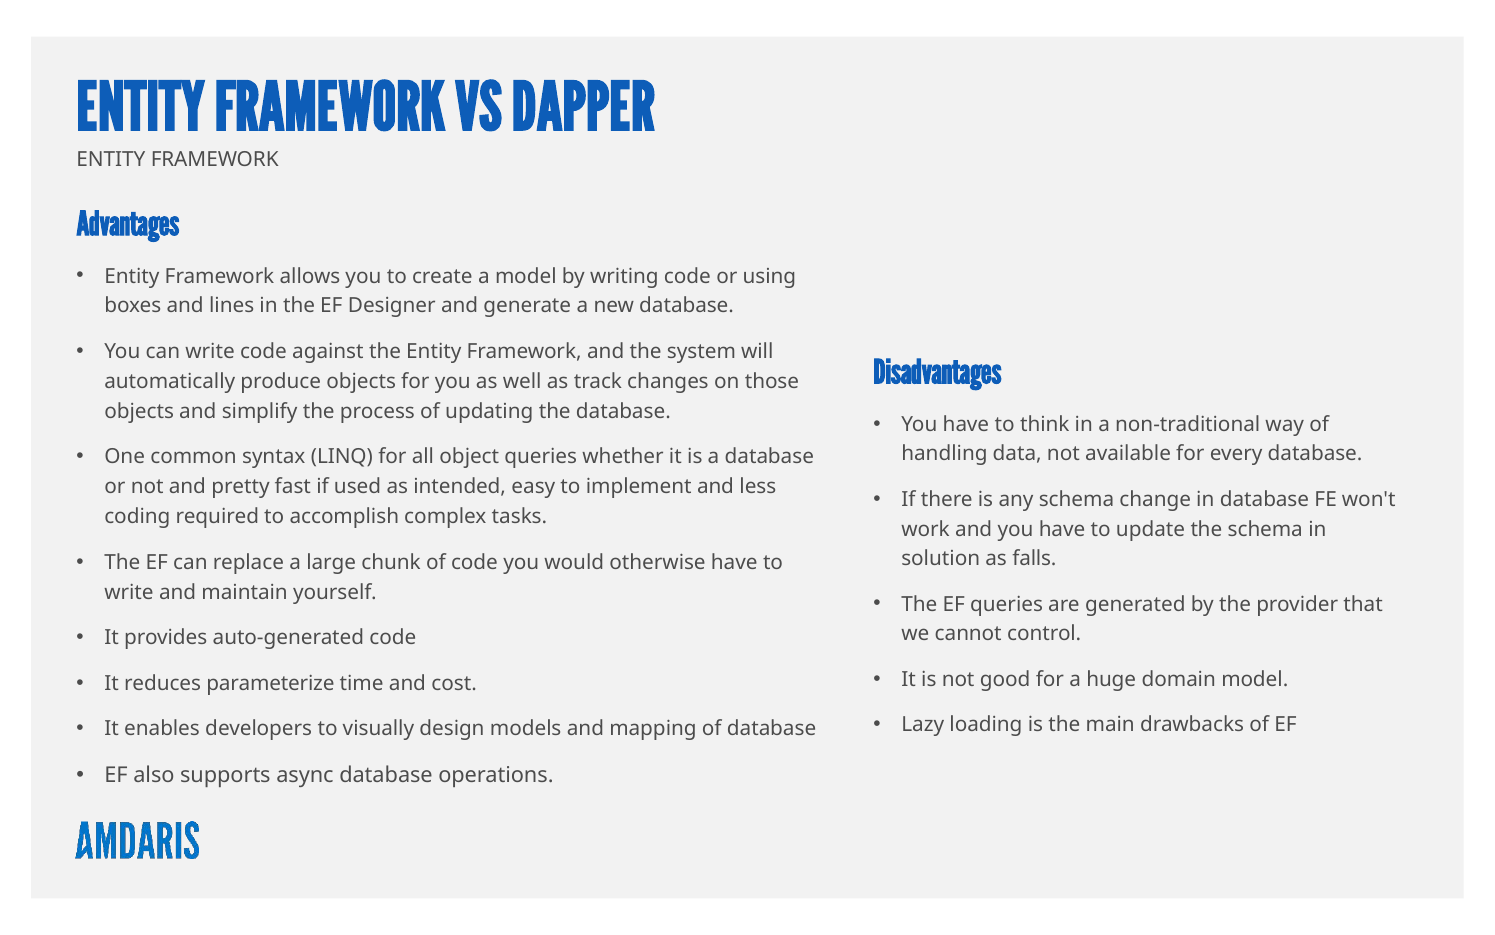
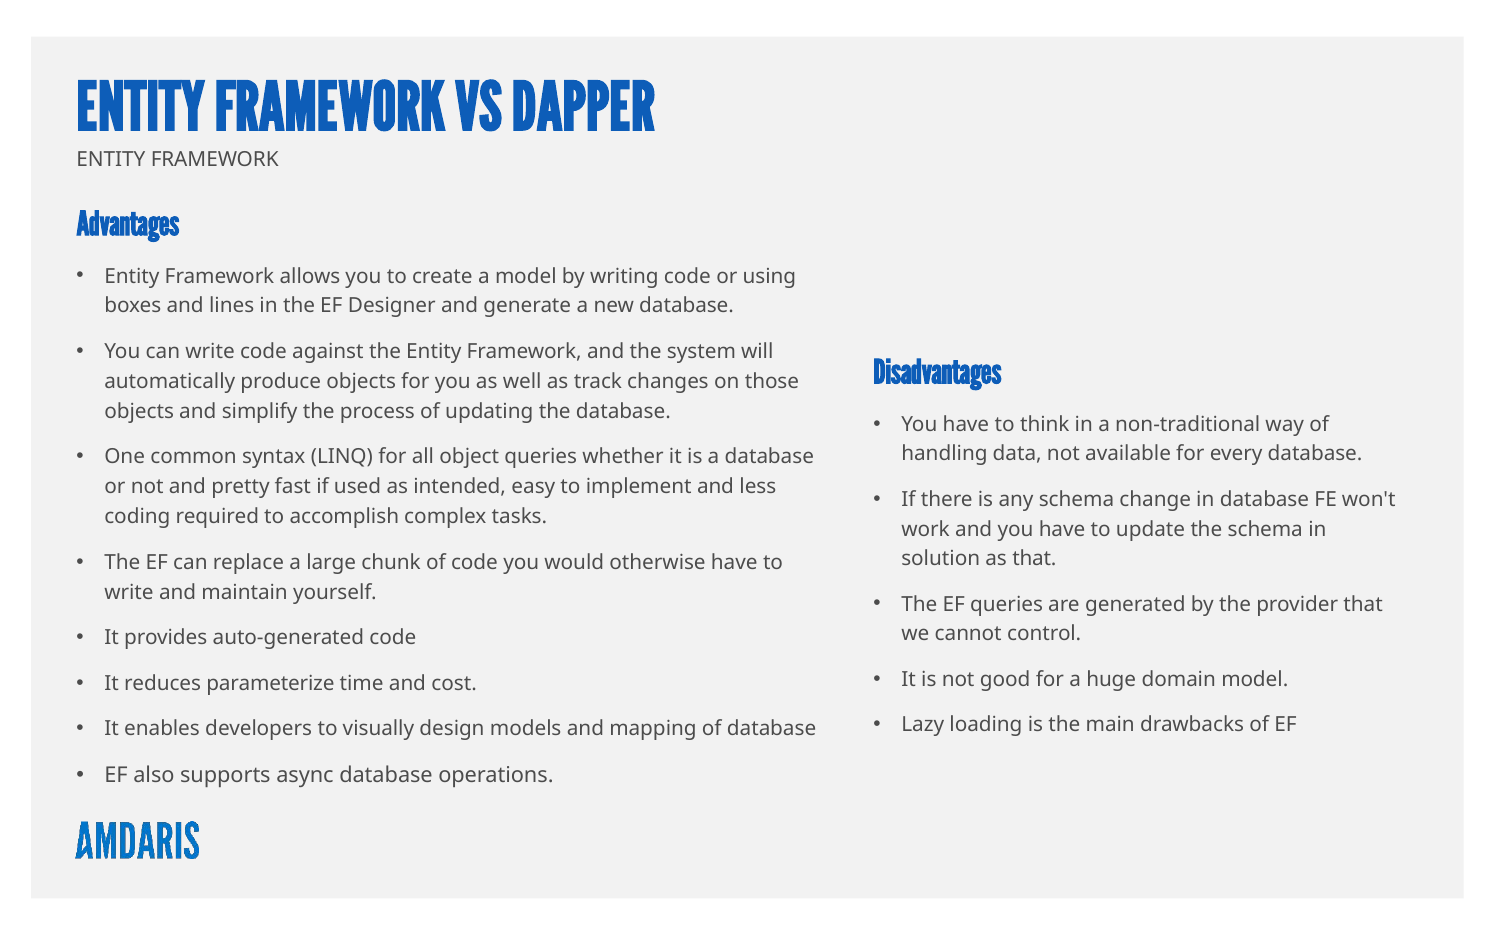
as falls: falls -> that (1034, 559)
